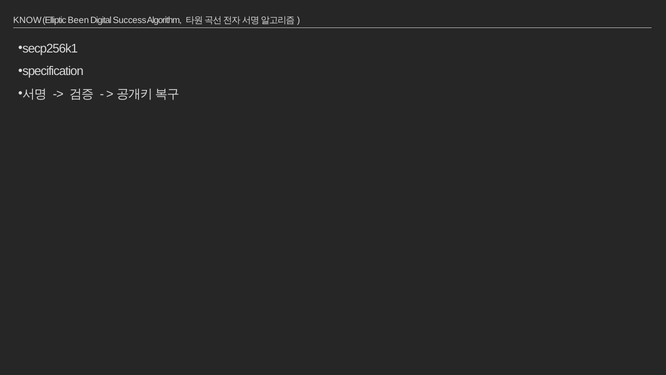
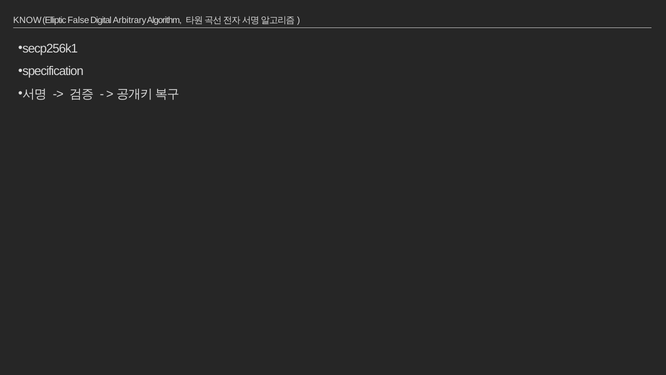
Been: Been -> False (78, 20)
Success: Success -> Arbitrary (130, 20)
